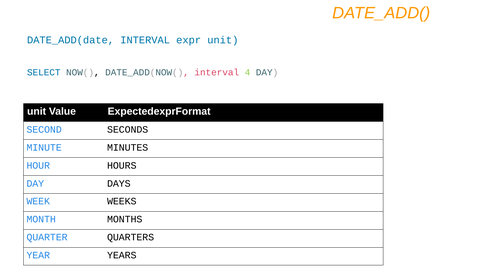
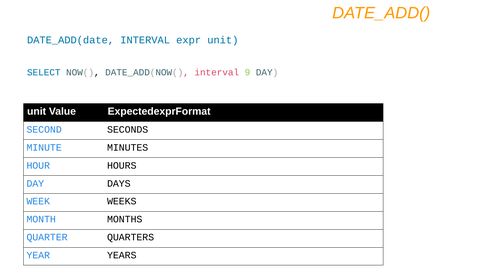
4: 4 -> 9 (247, 73)
